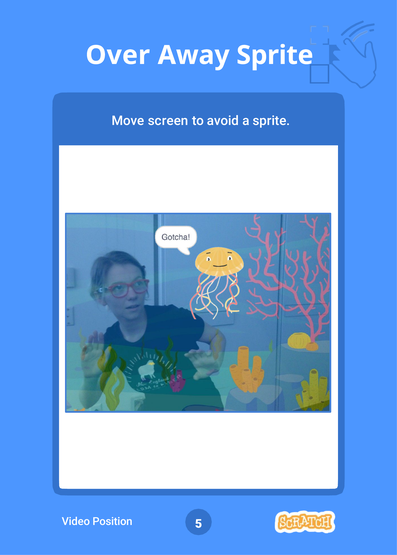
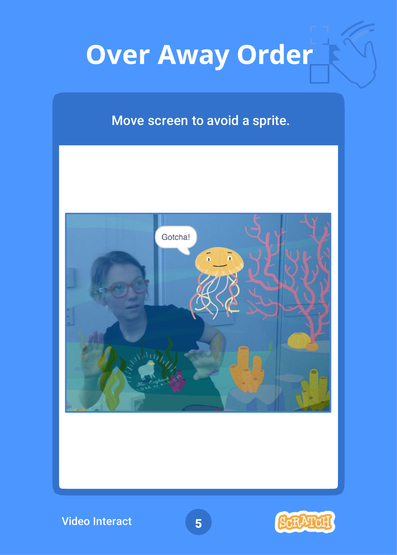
Away Sprite: Sprite -> Order (275, 55)
Position: Position -> Interact (112, 522)
